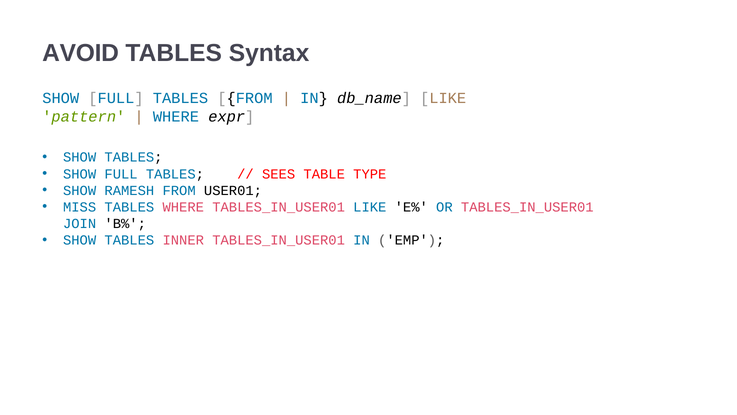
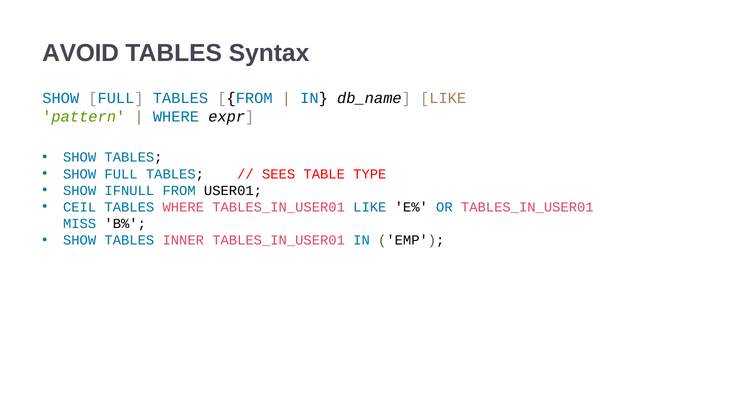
RAMESH: RAMESH -> IFNULL (129, 190)
MISS: MISS -> CEIL (80, 207)
JOIN: JOIN -> MISS (80, 224)
